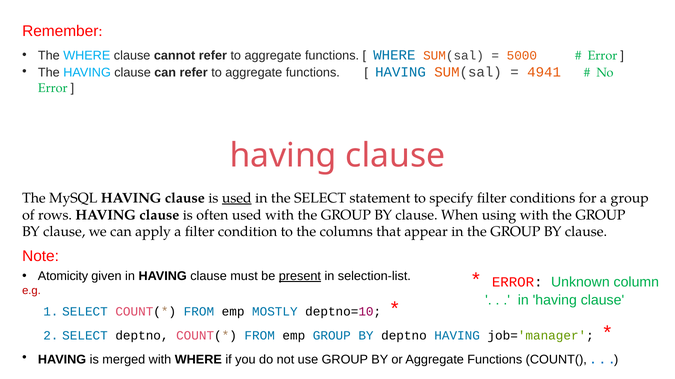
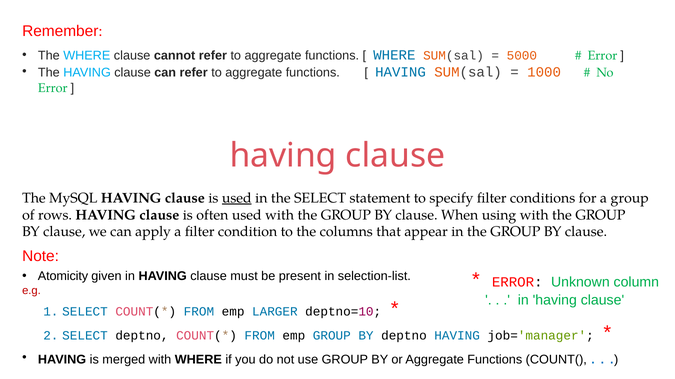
4941: 4941 -> 1000 (544, 72)
present underline: present -> none (300, 277)
MOSTLY: MOSTLY -> LARGER (275, 312)
